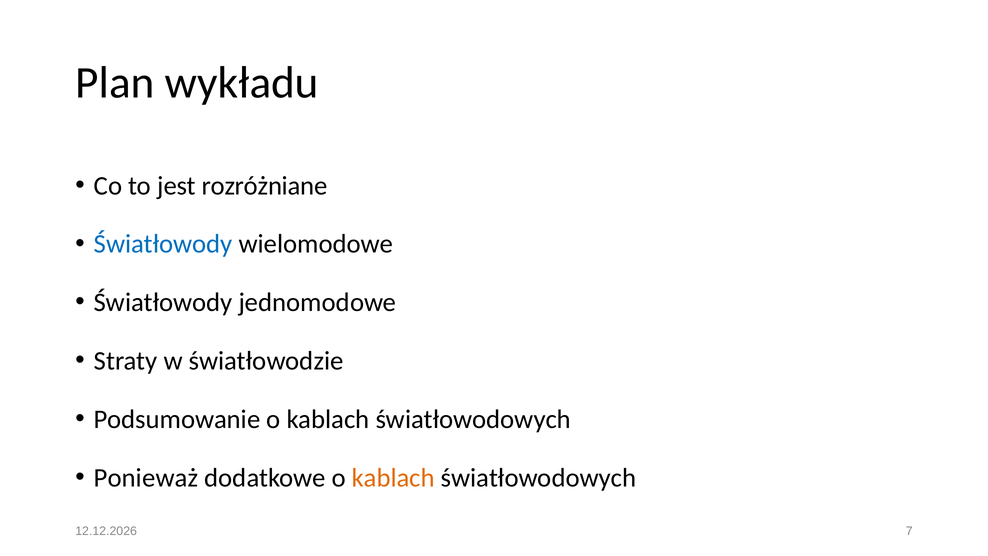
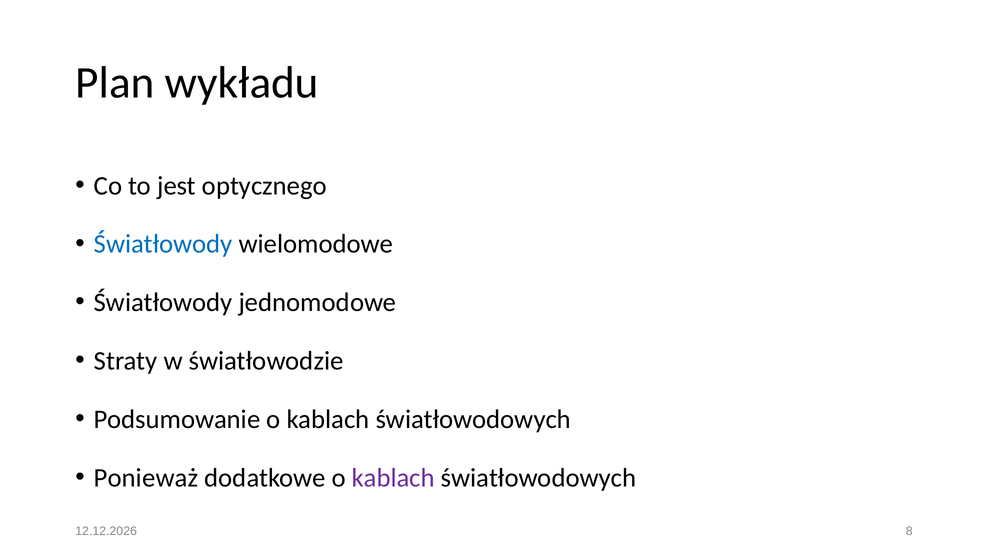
rozróżniane: rozróżniane -> optycznego (264, 186)
kablach colour: orange -> purple (393, 478)
7: 7 -> 8 (909, 531)
